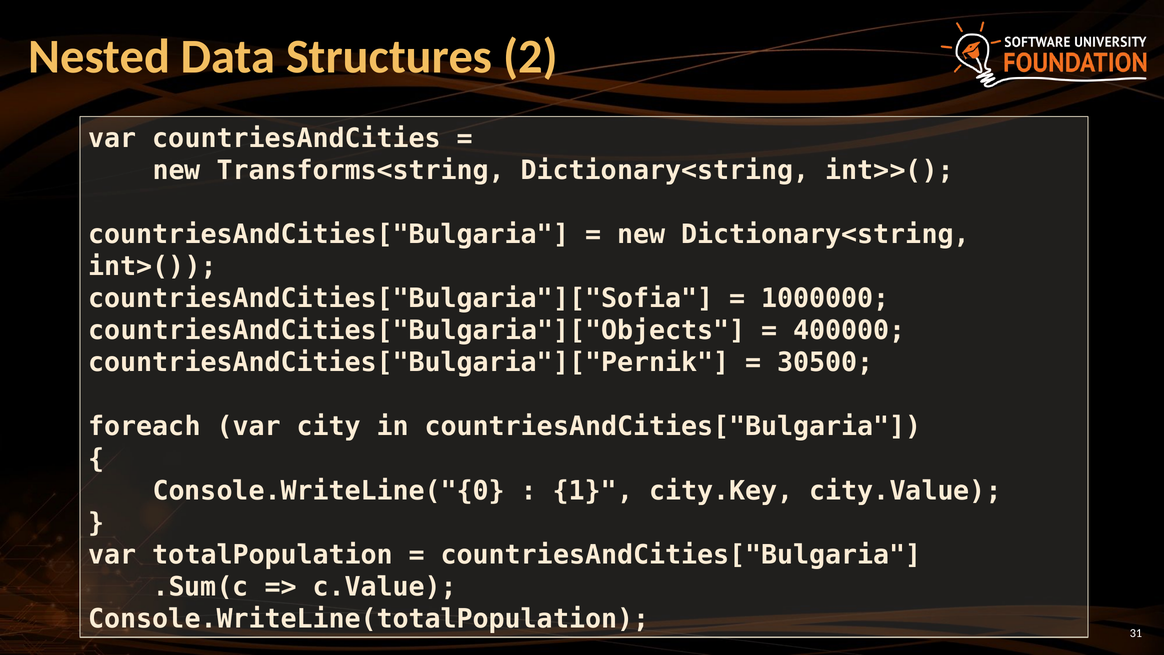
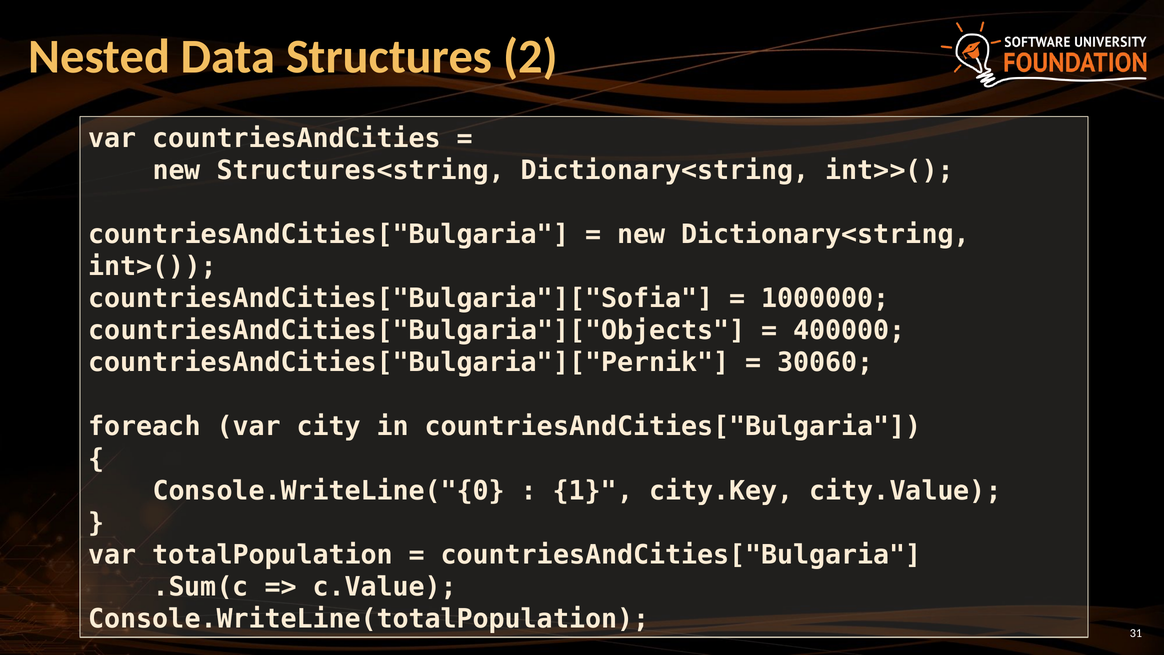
Transforms<string: Transforms<string -> Structures<string (361, 171)
30500: 30500 -> 30060 (825, 363)
